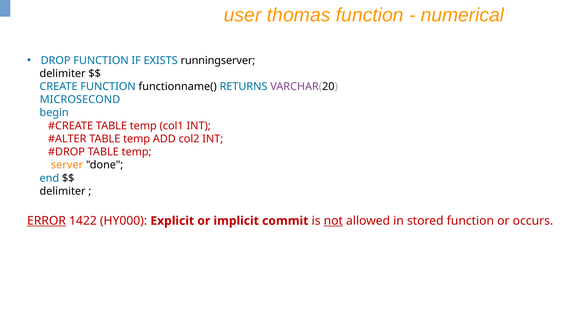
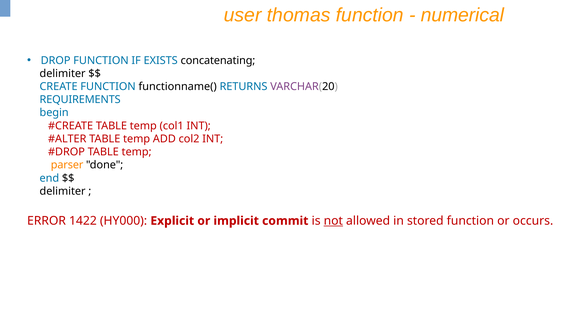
runningserver: runningserver -> concatenating (218, 60)
MICROSECOND: MICROSECOND -> REQUIREMENTS (80, 100)
server: server -> parser (67, 165)
ERROR underline: present -> none (47, 221)
